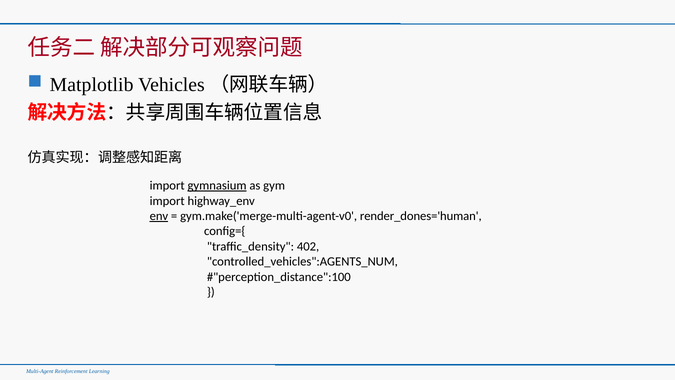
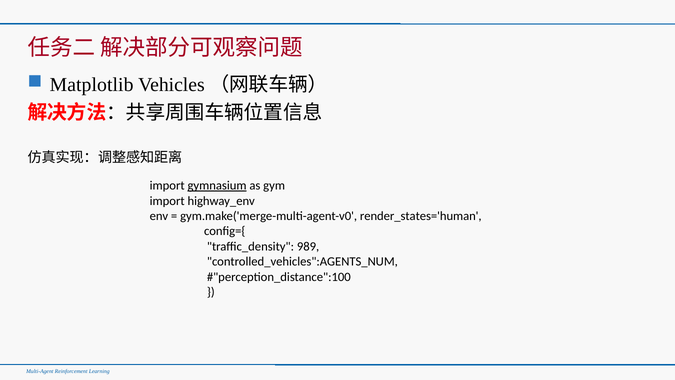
env underline: present -> none (159, 216)
render_dones='human: render_dones='human -> render_states='human (421, 216)
402: 402 -> 989 (308, 246)
